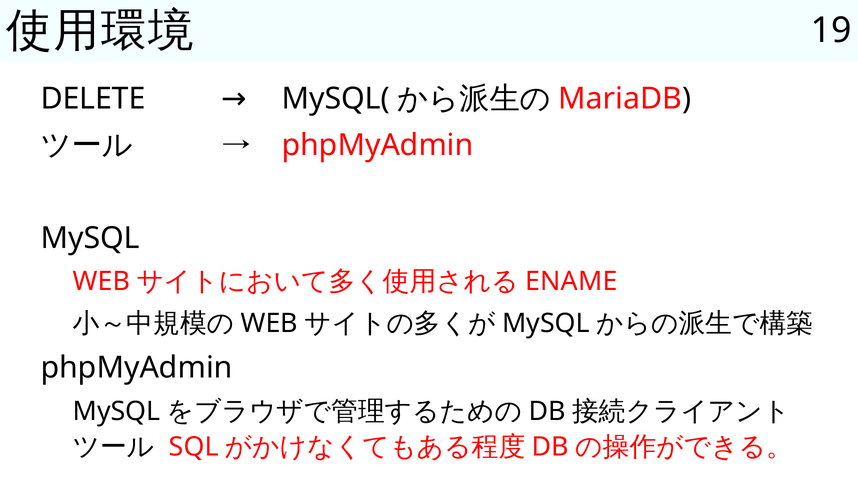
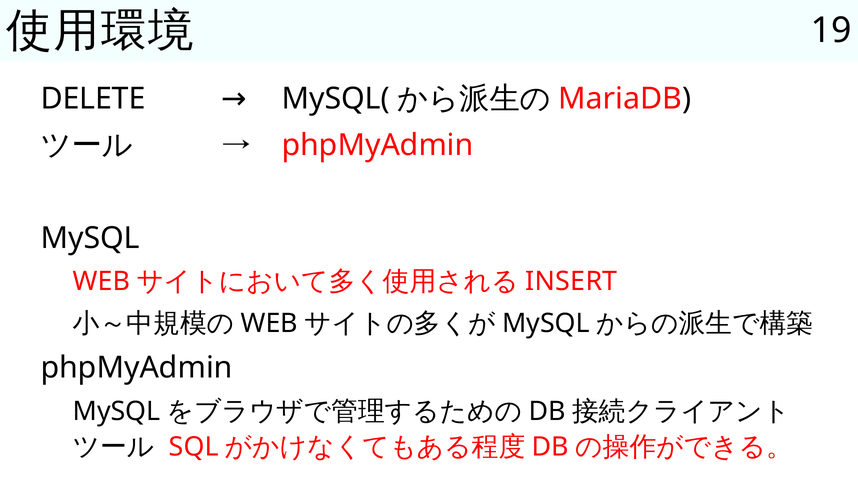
ENAME: ENAME -> INSERT (571, 281)
